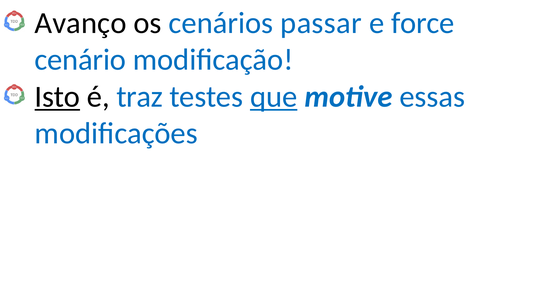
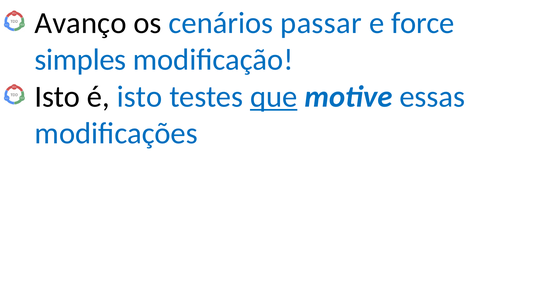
cenário: cenário -> simples (80, 60)
Isto underline: present -> none (57, 97)
é traz: traz -> isto (140, 97)
